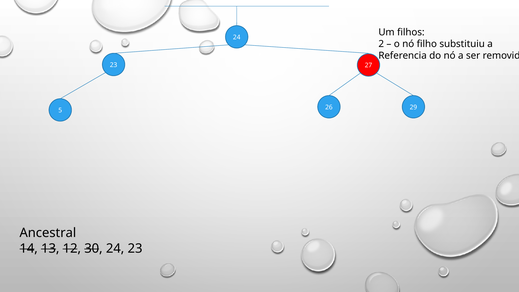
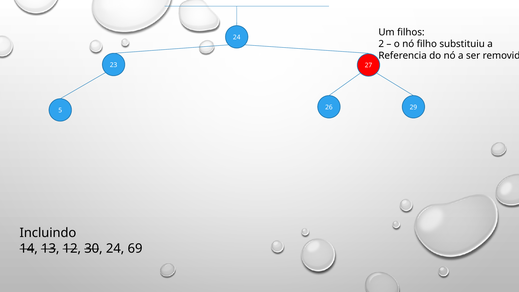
Ancestral: Ancestral -> Incluindo (48, 233)
24 23: 23 -> 69 (135, 248)
